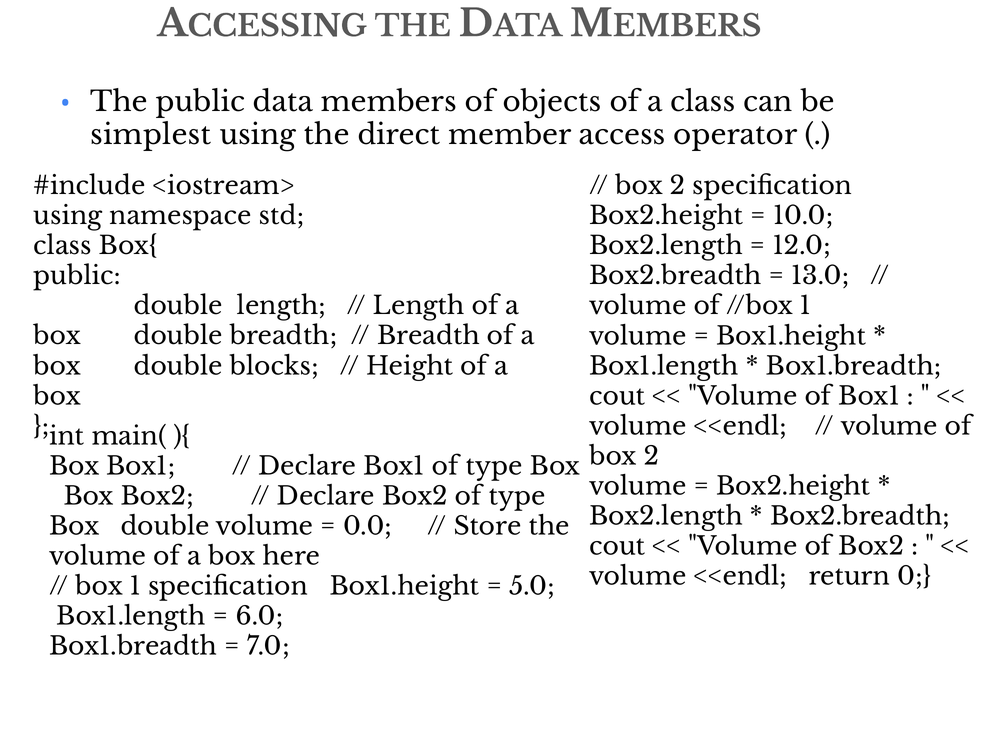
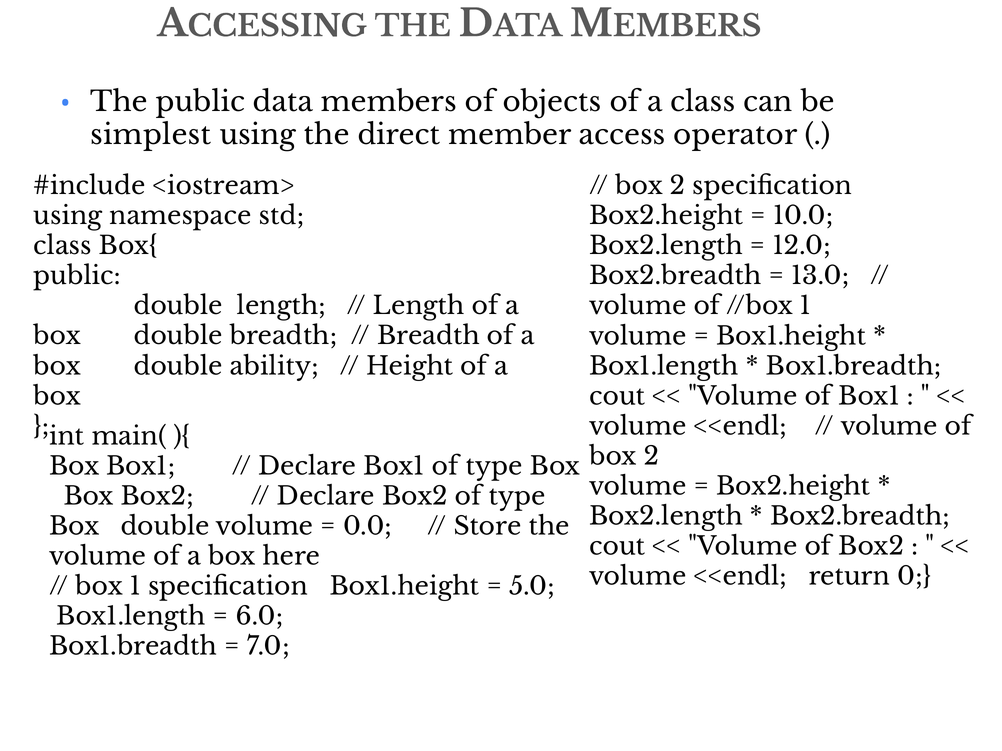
blocks: blocks -> ability (274, 366)
